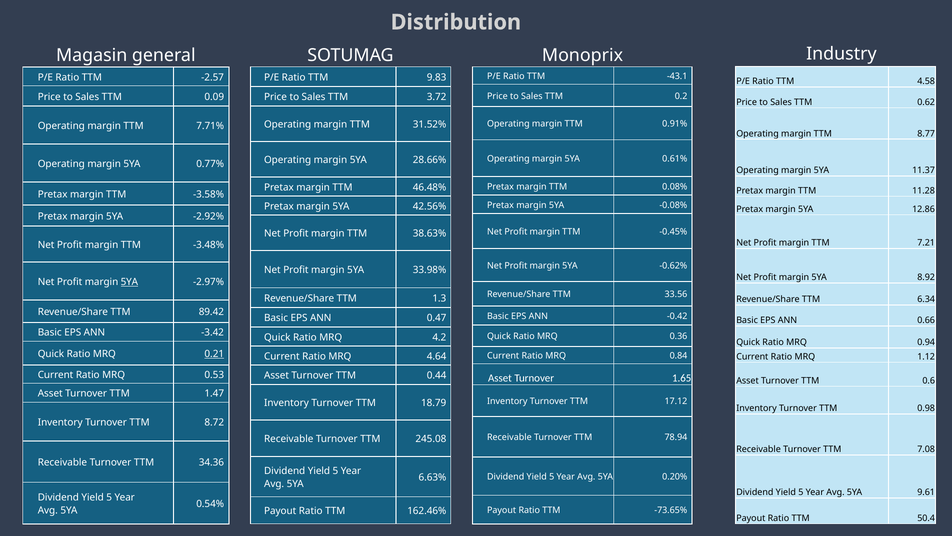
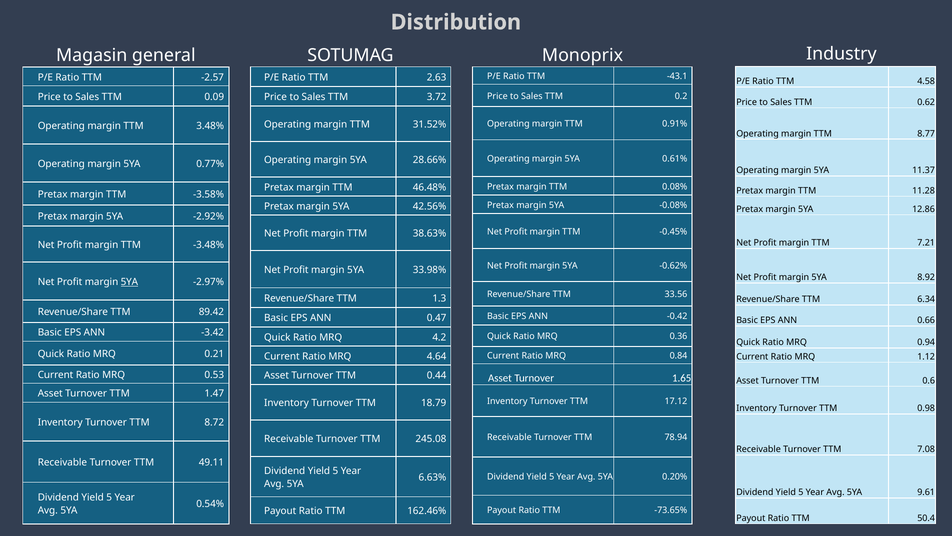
9.83: 9.83 -> 2.63 (437, 77)
7.71%: 7.71% -> 3.48% (210, 126)
0.21 underline: present -> none (214, 354)
34.36: 34.36 -> 49.11 (211, 462)
